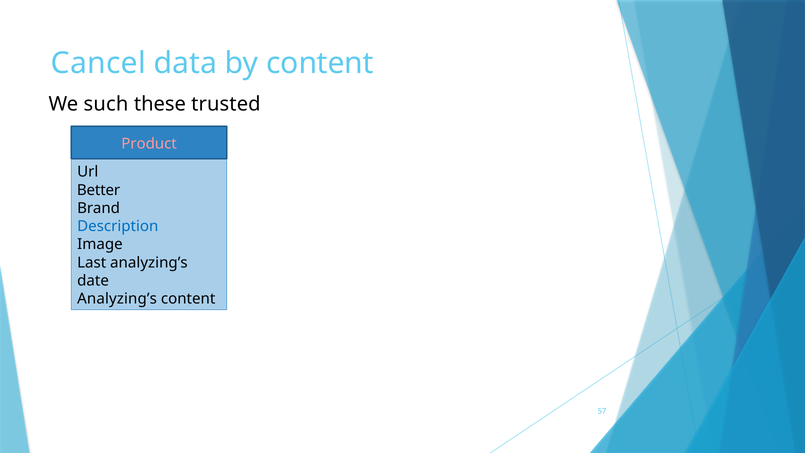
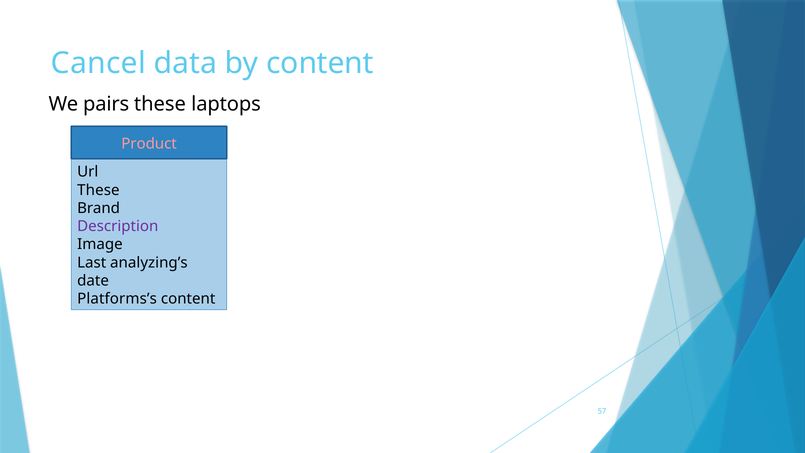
such: such -> pairs (106, 104)
trusted: trusted -> laptops (226, 104)
Better: Better -> These (98, 190)
Description colour: blue -> purple (118, 226)
Analyzing’s: Analyzing’s -> Platforms’s (117, 299)
